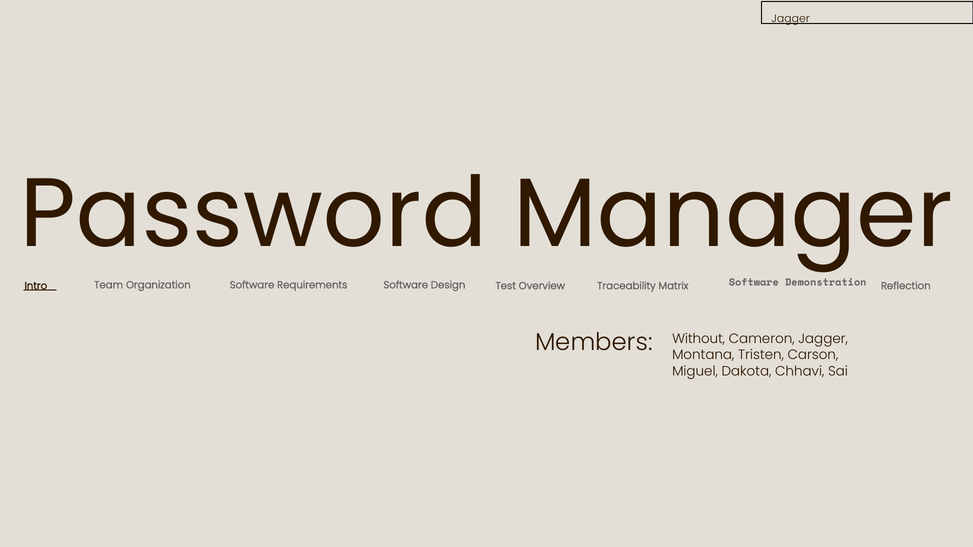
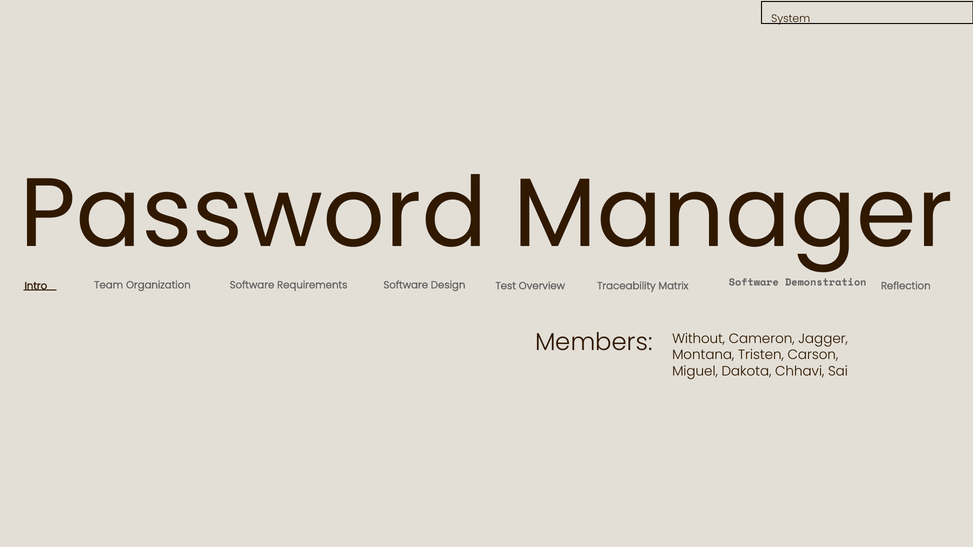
Jagger: Jagger -> System (791, 19)
